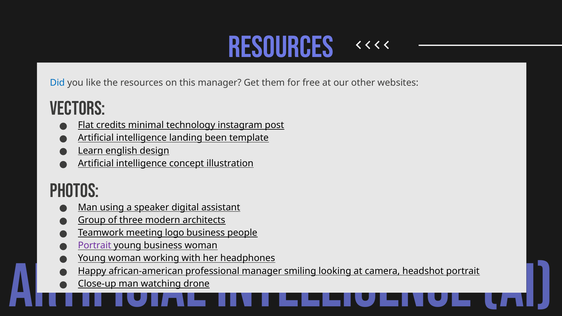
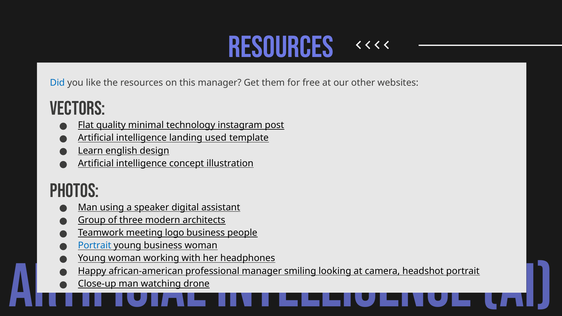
credits: credits -> quality (111, 125)
been: been -> used (216, 138)
Portrait colour: purple -> blue (95, 246)
